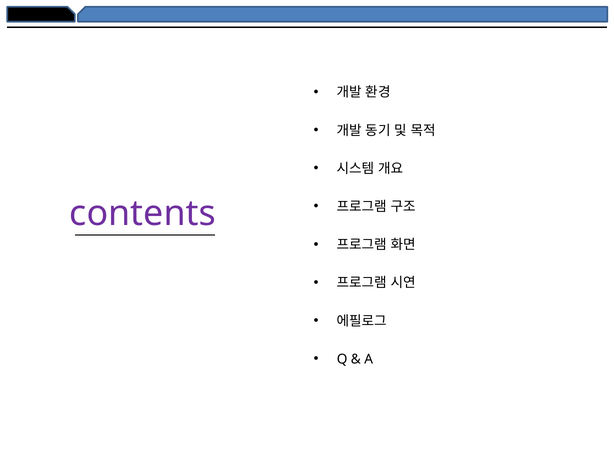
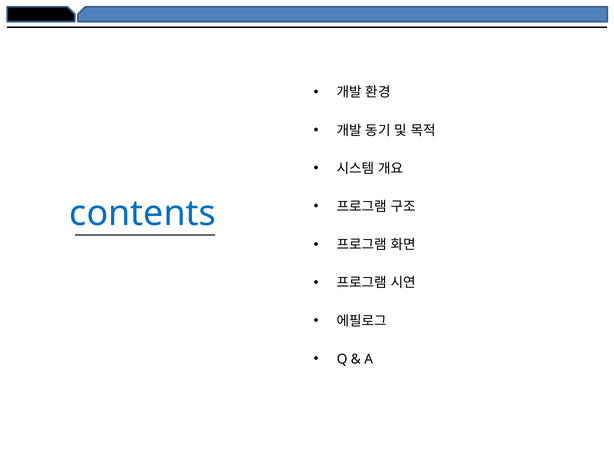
contents colour: purple -> blue (143, 214)
